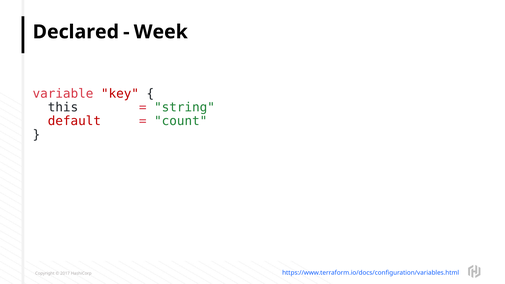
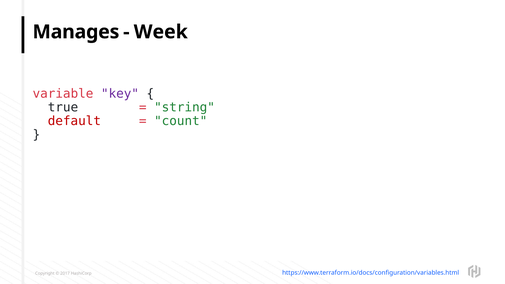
Declared: Declared -> Manages (76, 32)
key colour: red -> purple (120, 94)
this: this -> true (63, 107)
